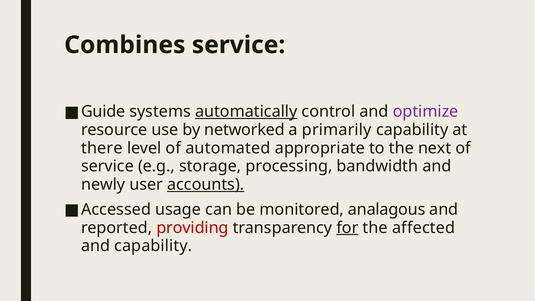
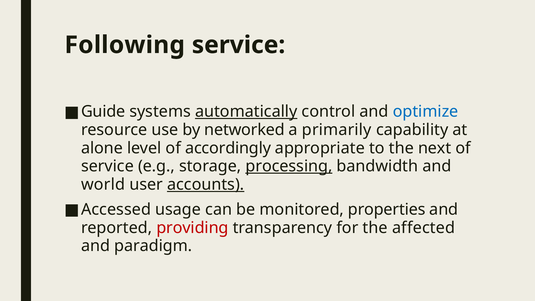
Combines: Combines -> Following (125, 45)
optimize colour: purple -> blue (426, 112)
there: there -> alone (102, 148)
automated: automated -> accordingly (228, 148)
processing underline: none -> present (289, 166)
newly: newly -> world (103, 184)
analagous: analagous -> properties (387, 209)
for underline: present -> none (347, 228)
and capability: capability -> paradigm (153, 246)
